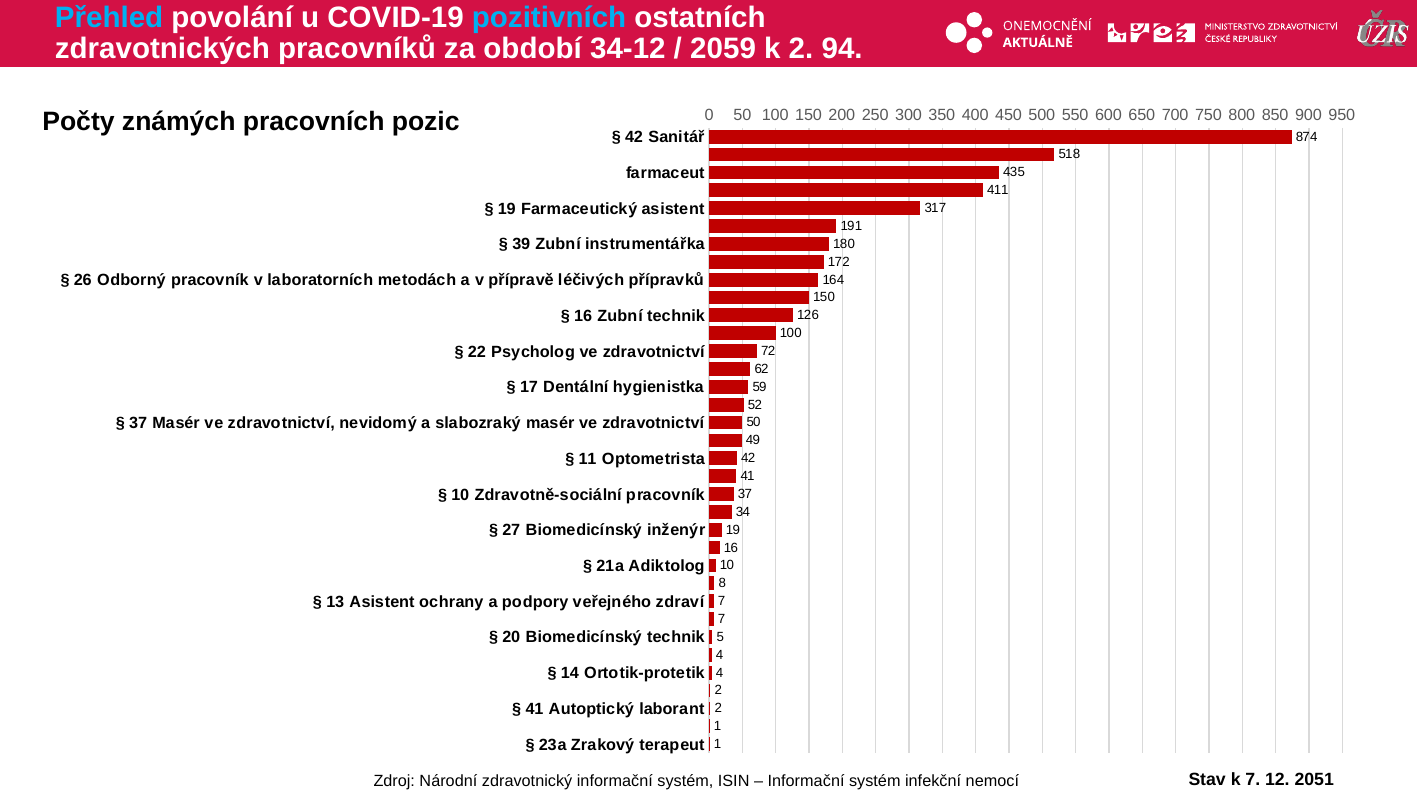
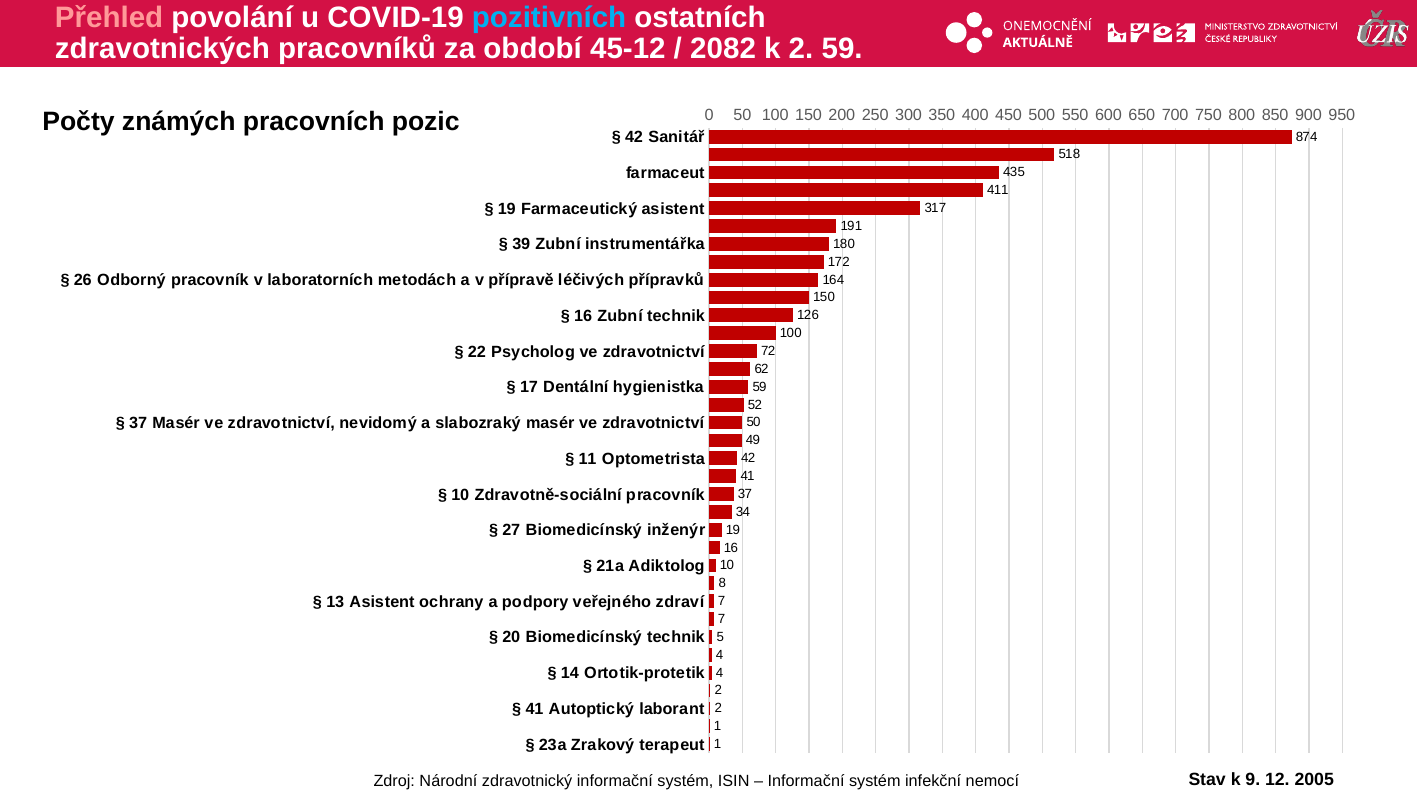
Přehled colour: light blue -> pink (109, 17)
34-12: 34-12 -> 45-12 (628, 49)
2059: 2059 -> 2082 (723, 49)
2 94: 94 -> 59 (842, 49)
k 7: 7 -> 9 (1253, 779)
2051: 2051 -> 2005 (1314, 779)
